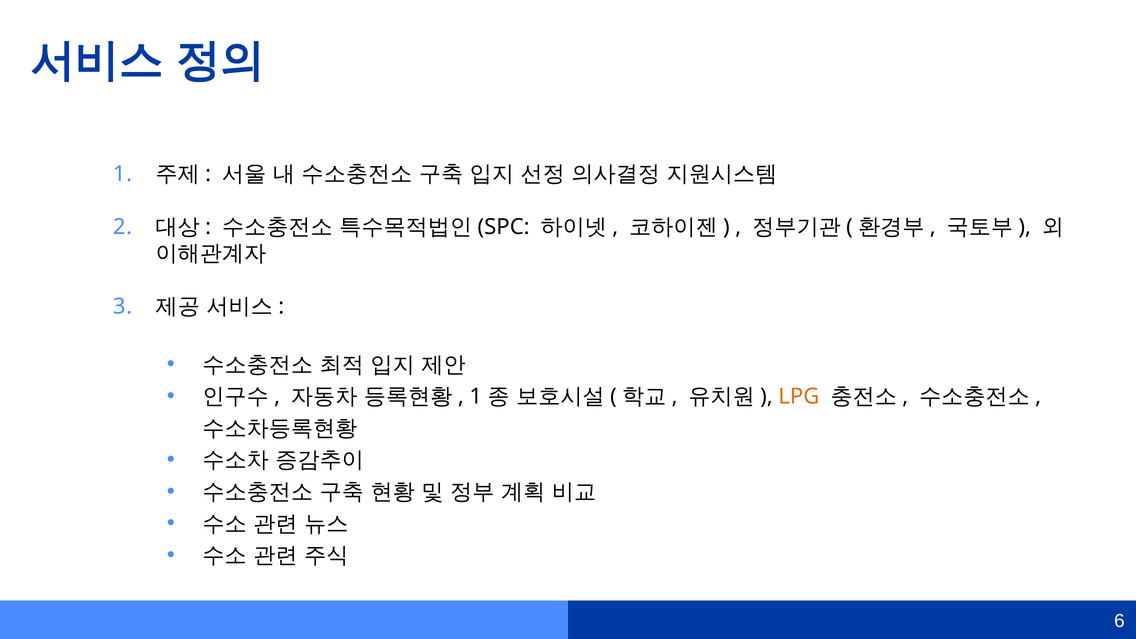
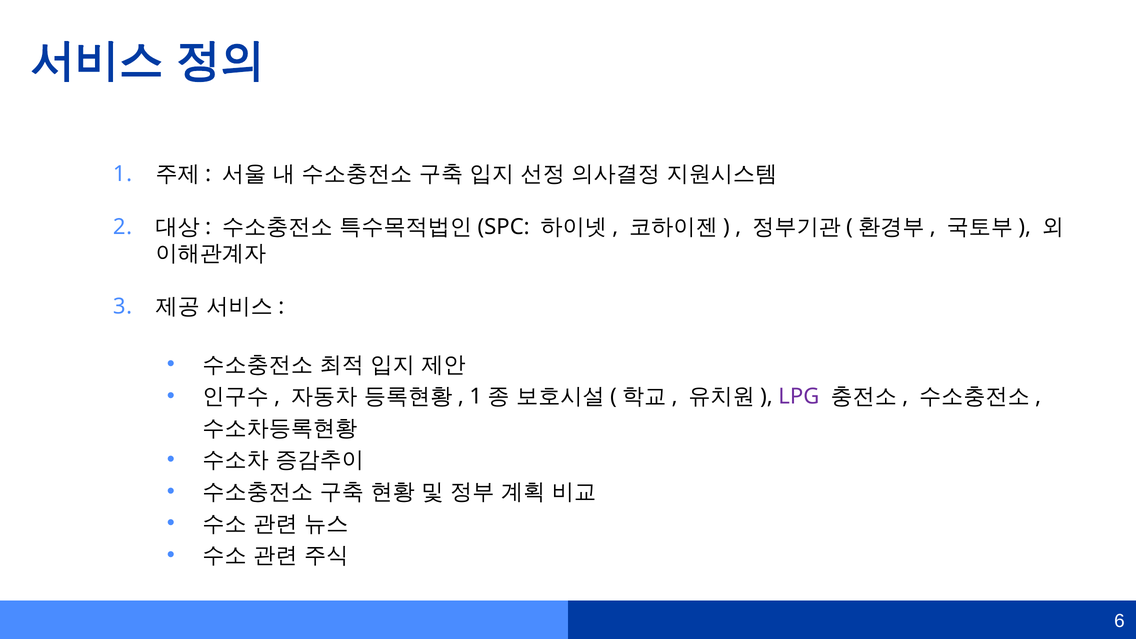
LPG colour: orange -> purple (799, 397)
